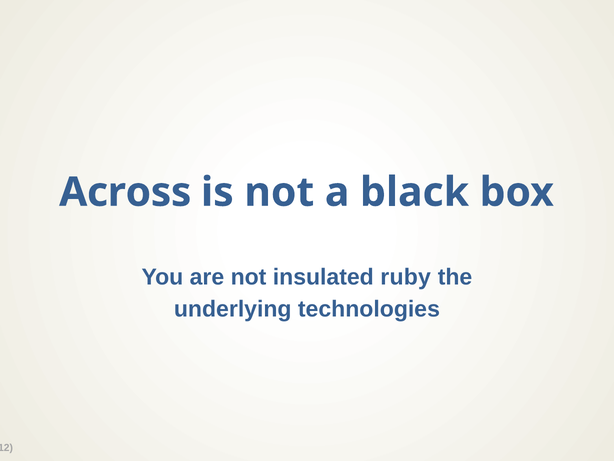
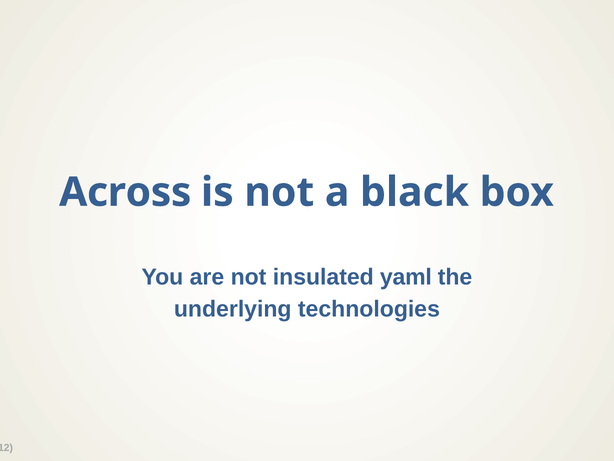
ruby: ruby -> yaml (406, 277)
